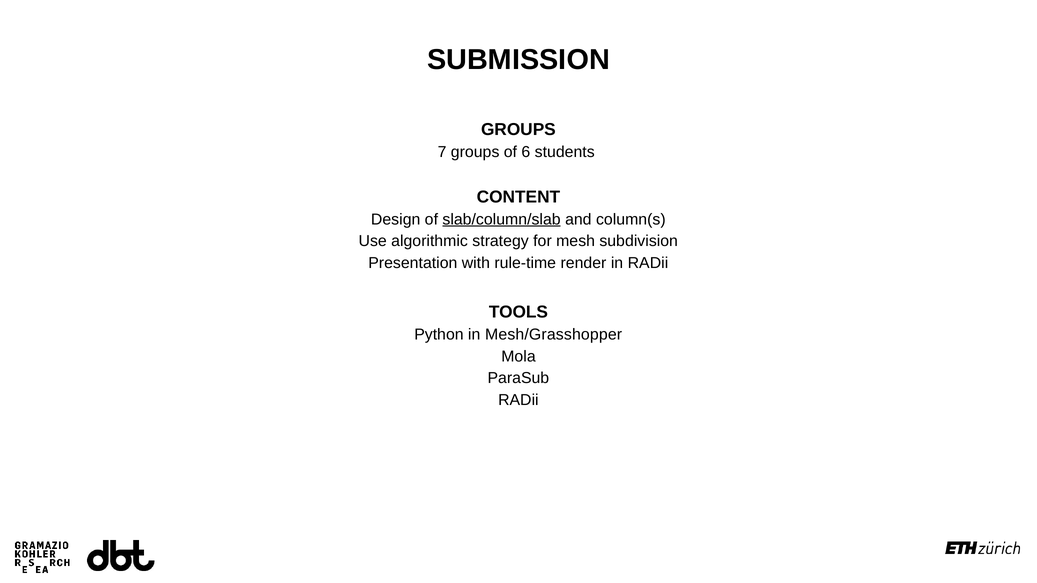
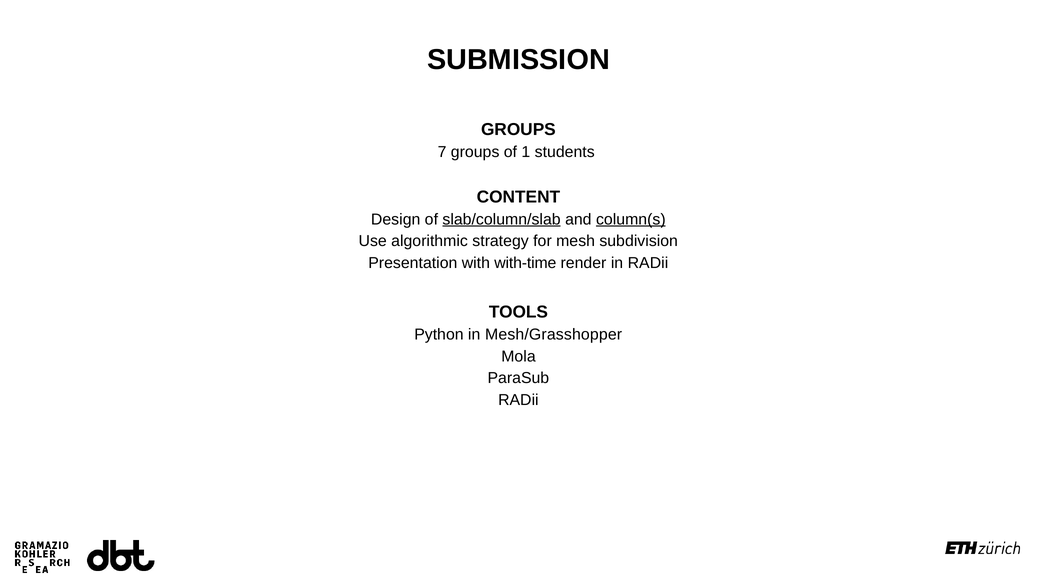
6: 6 -> 1 (526, 152)
column(s underline: none -> present (631, 220)
rule-time: rule-time -> with-time (525, 263)
